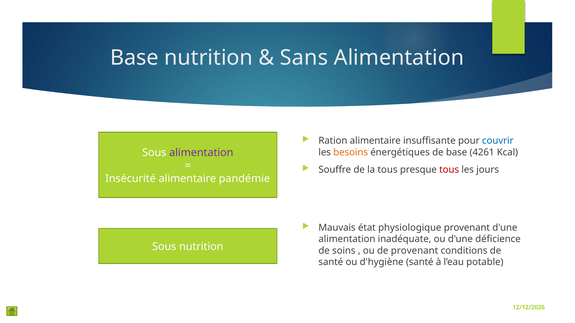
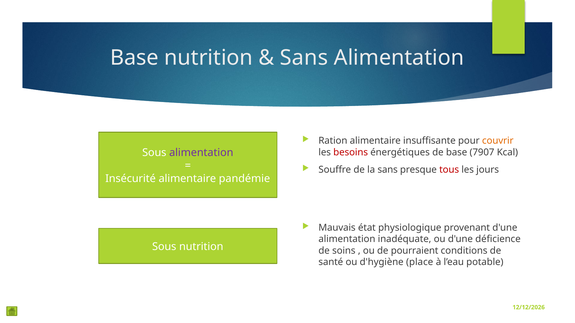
couvrir colour: blue -> orange (498, 141)
besoins colour: orange -> red (351, 152)
4261: 4261 -> 7907 (482, 152)
la tous: tous -> sans (388, 170)
de provenant: provenant -> pourraient (415, 251)
d'hygiène santé: santé -> place (420, 262)
